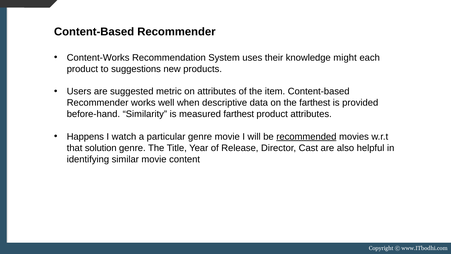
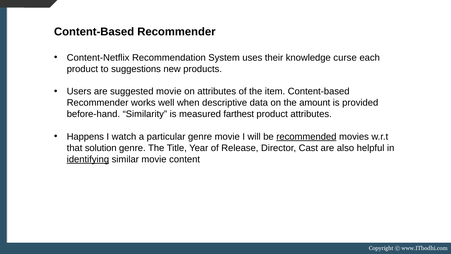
Content-Works: Content-Works -> Content-Netflix (98, 58)
might: might -> curse (345, 58)
suggested metric: metric -> movie (169, 91)
the farthest: farthest -> amount (315, 103)
identifying underline: none -> present (88, 159)
